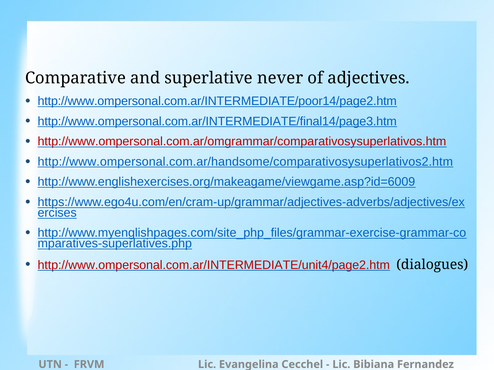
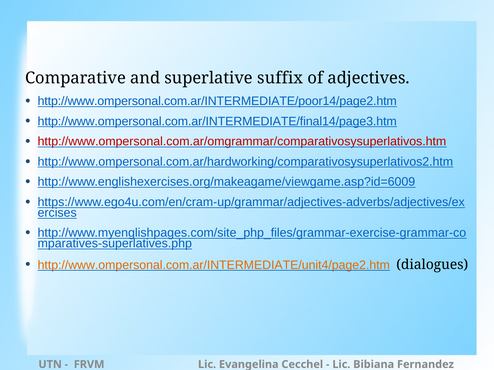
never: never -> suffix (280, 78)
http://www.ompersonal.com.ar/handsome/comparativosysuperlativos2.htm: http://www.ompersonal.com.ar/handsome/comparativosysuperlativos2.htm -> http://www.ompersonal.com.ar/hardworking/comparativosysuperlativos2.htm (245, 162)
http://www.ompersonal.com.ar/INTERMEDIATE/unit4/page2.htm colour: red -> orange (214, 265)
